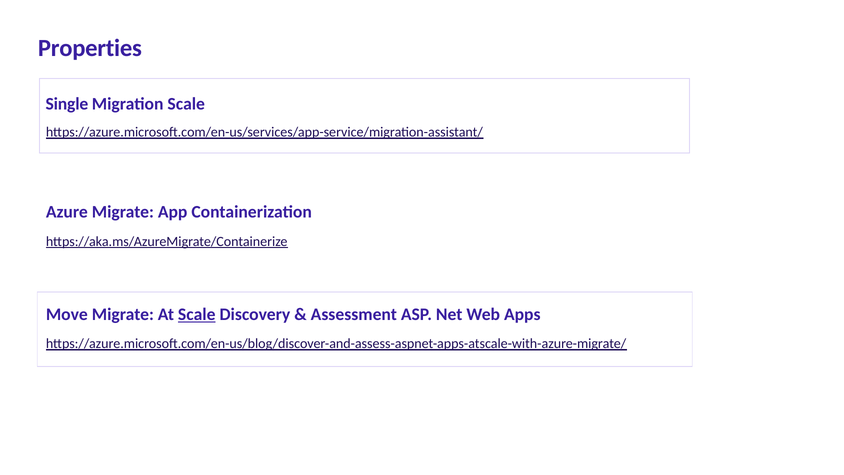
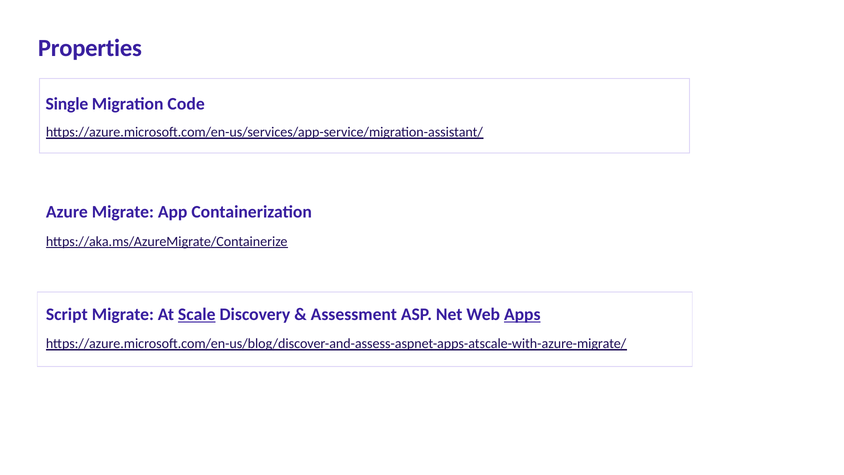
Migration Scale: Scale -> Code (186, 104)
Move: Move -> Script (67, 314)
Apps underline: none -> present (522, 314)
